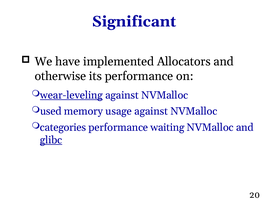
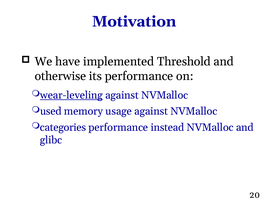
Significant: Significant -> Motivation (134, 21)
Allocators: Allocators -> Threshold (184, 62)
waiting: waiting -> instead (167, 127)
glibc underline: present -> none (51, 140)
